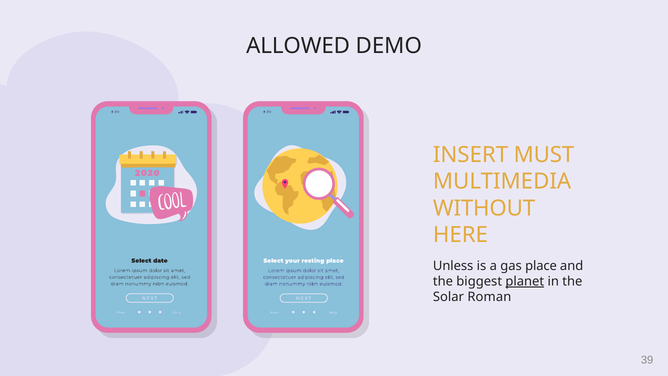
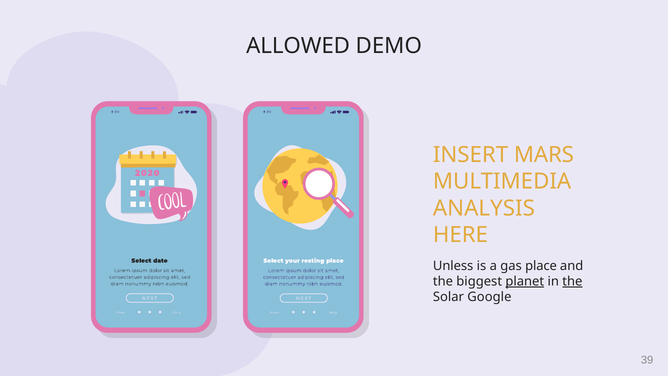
MUST: MUST -> MARS (544, 155)
WITHOUT: WITHOUT -> ANALYSIS (484, 208)
the underline: none -> present (572, 281)
Roman: Roman -> Google (489, 297)
